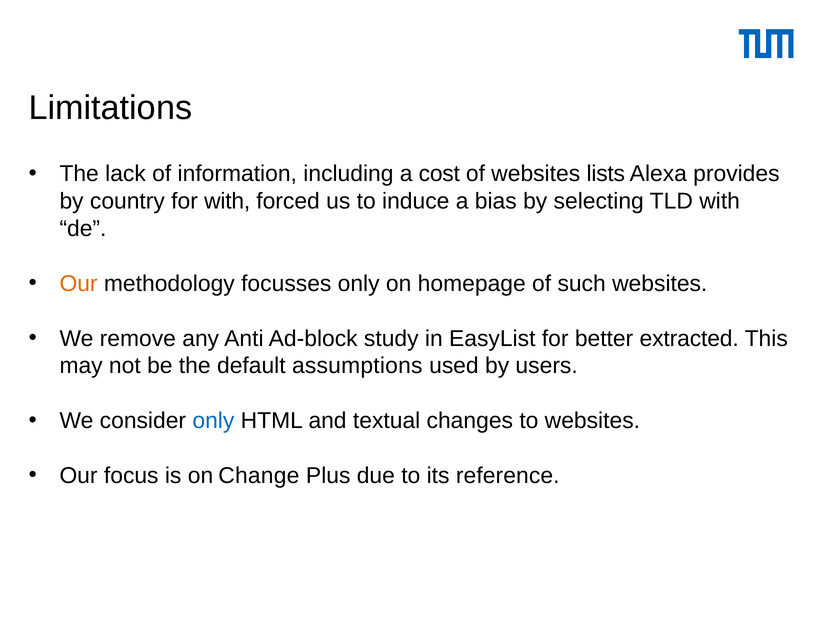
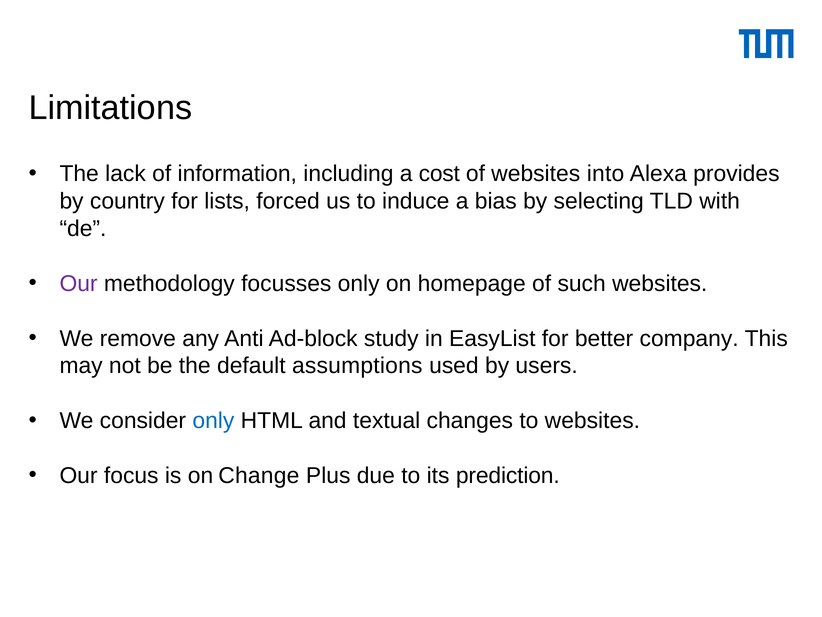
lists: lists -> into (606, 174)
for with: with -> lists (227, 201)
Our colour: orange -> purple (79, 283)
extracted: extracted -> company (689, 338)
reference: reference -> prediction (508, 475)
